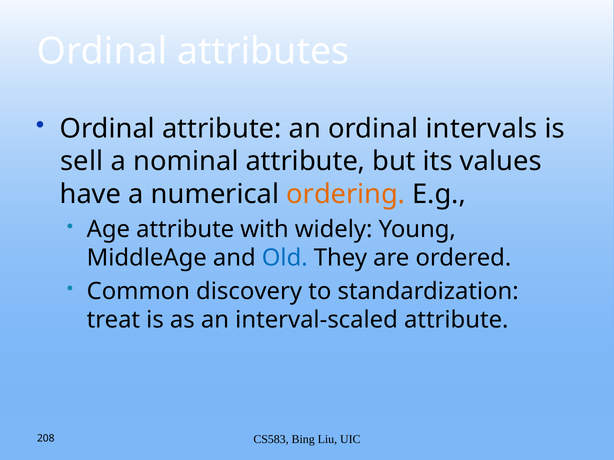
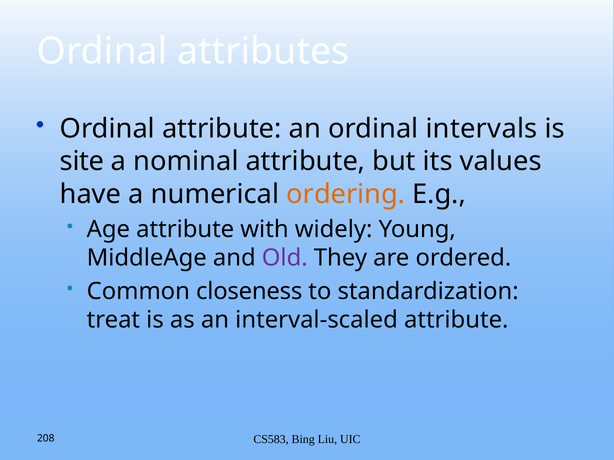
sell: sell -> site (82, 162)
Old colour: blue -> purple (285, 258)
discovery: discovery -> closeness (249, 292)
